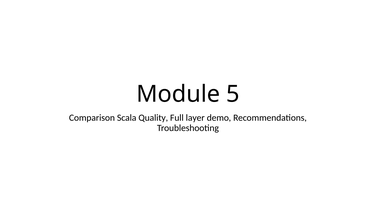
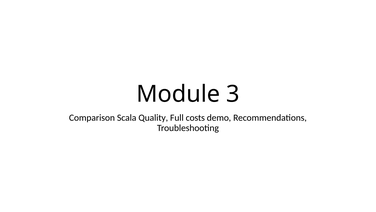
5: 5 -> 3 (233, 94)
layer: layer -> costs (195, 118)
